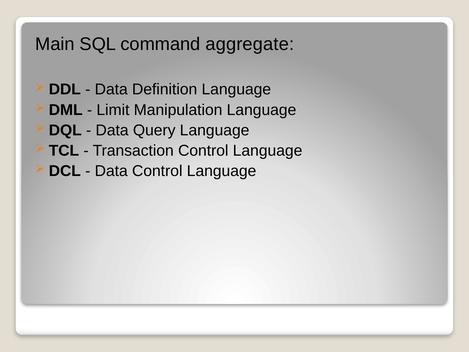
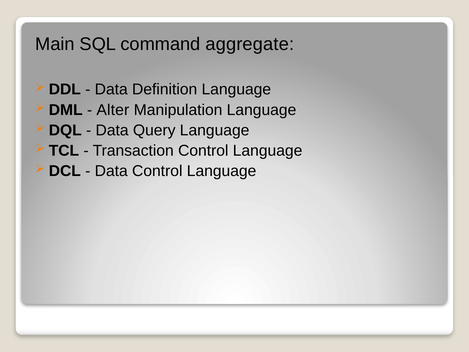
Limit: Limit -> Alter (113, 110)
